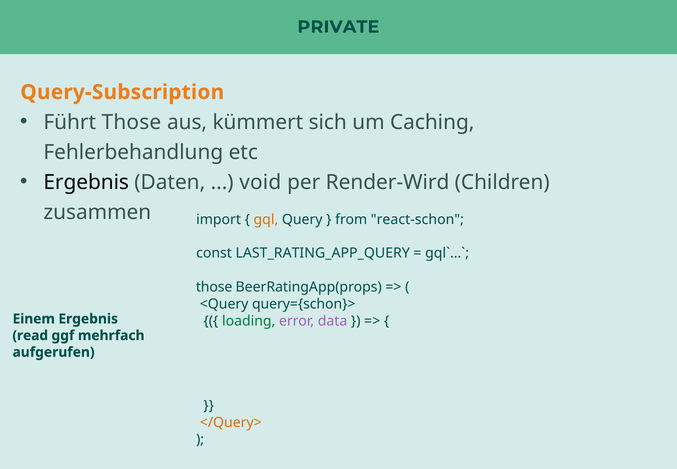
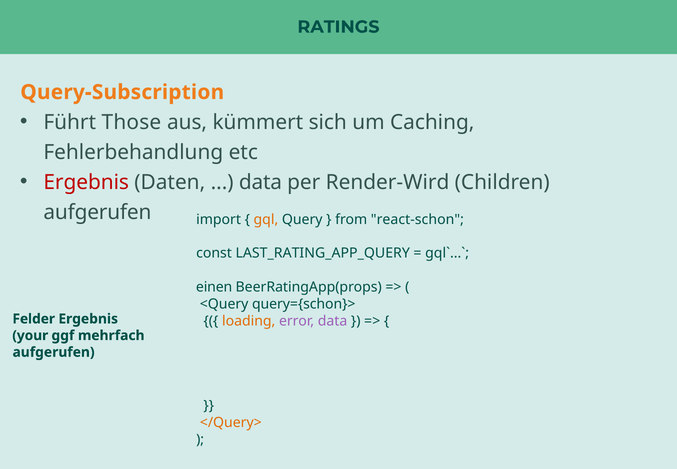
PRIVATE: PRIVATE -> RATINGS (338, 27)
Ergebnis colour: black -> red (86, 182)
void: void -> data (260, 182)
zusammen: zusammen -> aufgerufen (97, 212)
those: those -> einen (214, 287)
Einem: Einem -> Felder (34, 319)
loading colour: green -> orange (249, 321)
read: read -> your (30, 335)
